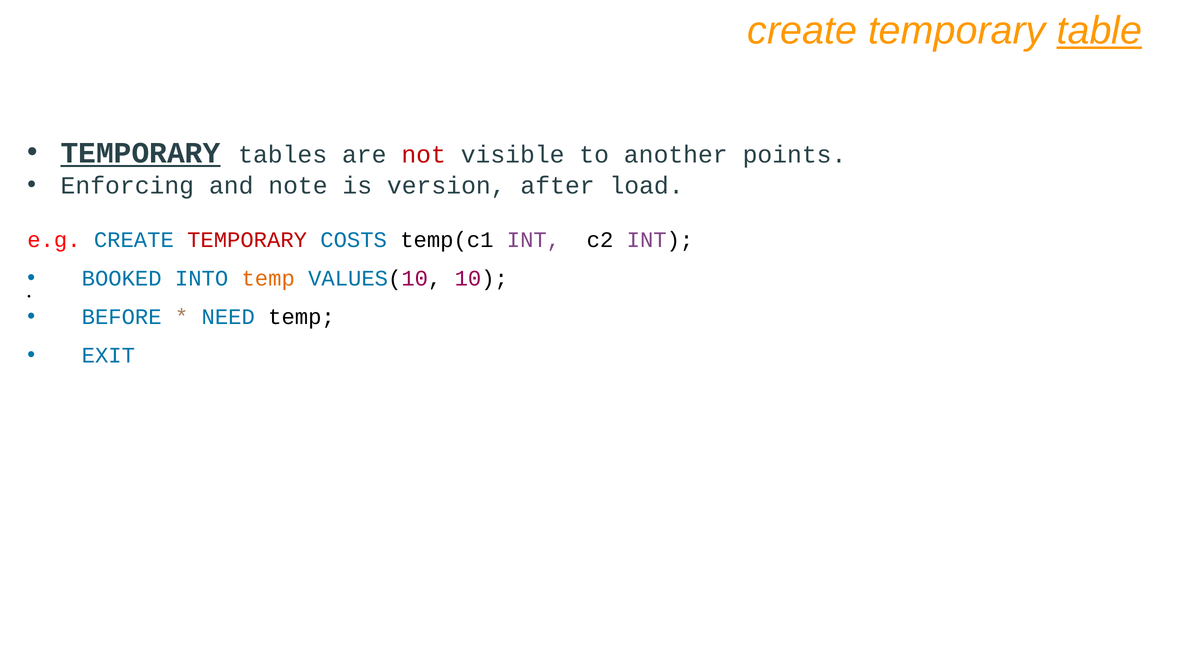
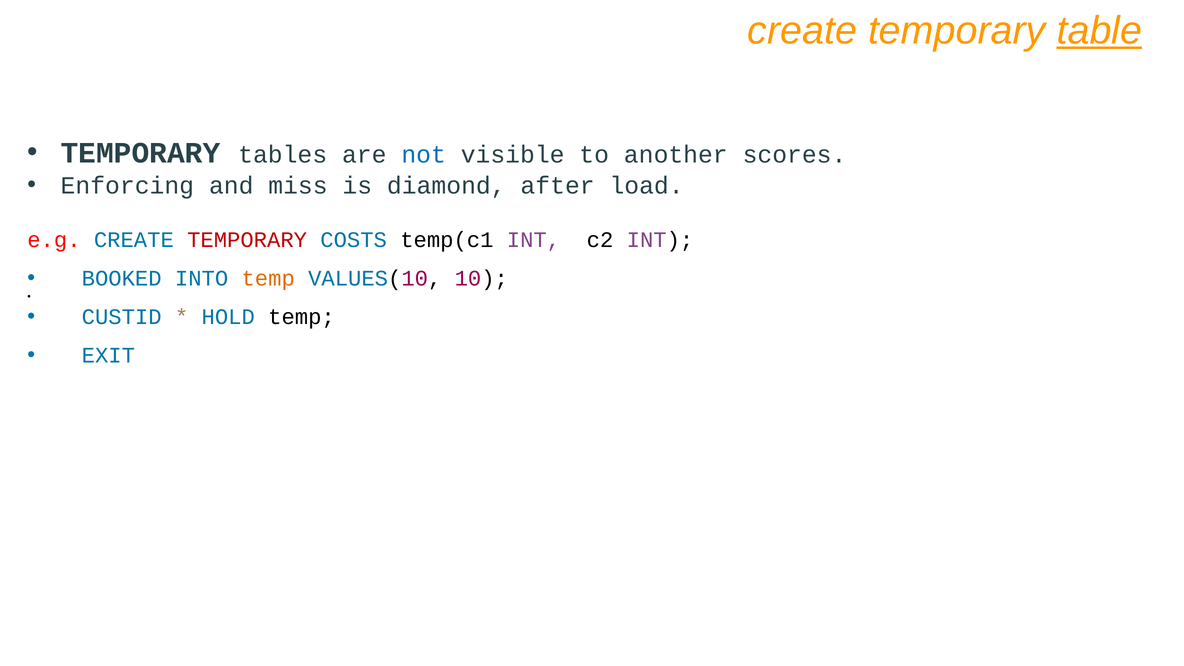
TEMPORARY underline: present -> none (141, 153)
not colour: red -> blue (424, 155)
points: points -> scores (795, 155)
note: note -> miss (298, 185)
version: version -> diamond (446, 185)
BEFORE: BEFORE -> CUSTID (122, 317)
NEED: NEED -> HOLD (228, 317)
